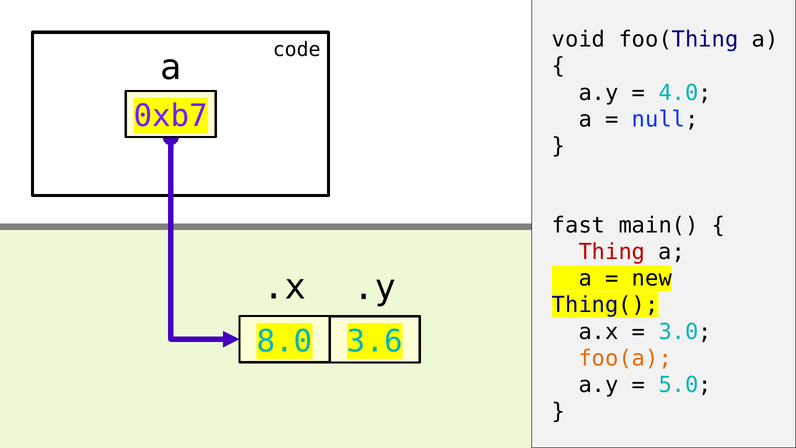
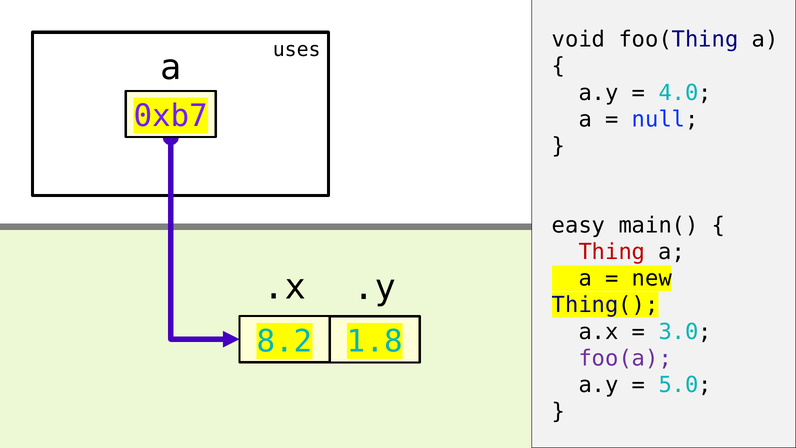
code: code -> uses (297, 50)
fast: fast -> easy (579, 225)
8.0: 8.0 -> 8.2 (285, 341)
3.6: 3.6 -> 1.8 (375, 341)
foo(a colour: orange -> purple (625, 358)
